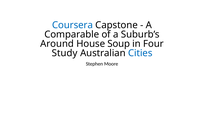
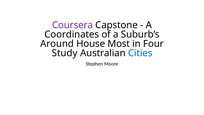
Coursera colour: blue -> purple (72, 25)
Comparable: Comparable -> Coordinates (72, 34)
Soup: Soup -> Most (119, 44)
